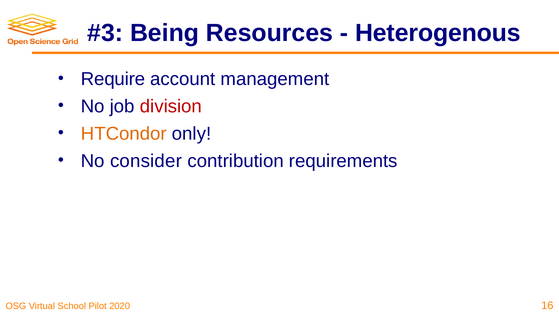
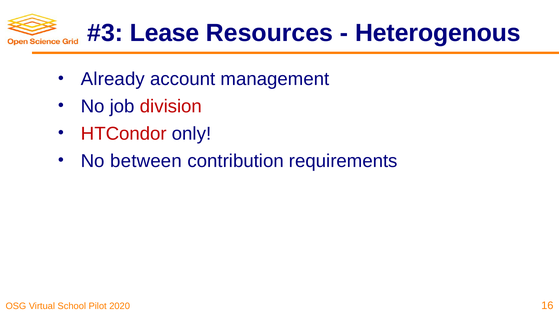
Being: Being -> Lease (165, 33)
Require: Require -> Already (113, 79)
HTCondor colour: orange -> red (124, 134)
consider: consider -> between (146, 161)
